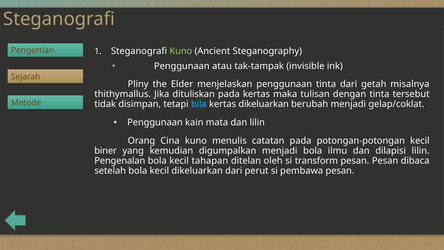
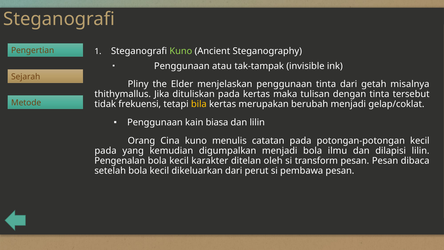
disimpan: disimpan -> frekuensi (140, 104)
bila colour: light blue -> yellow (199, 104)
kertas dikeluarkan: dikeluarkan -> merupakan (264, 104)
mata: mata -> biasa (217, 122)
biner: biner -> pada (106, 151)
tahapan: tahapan -> karakter (210, 161)
